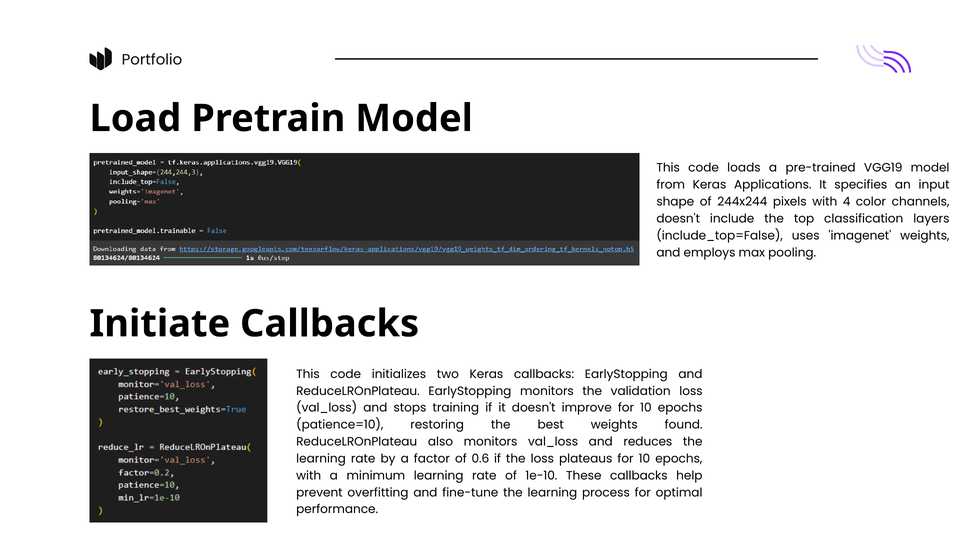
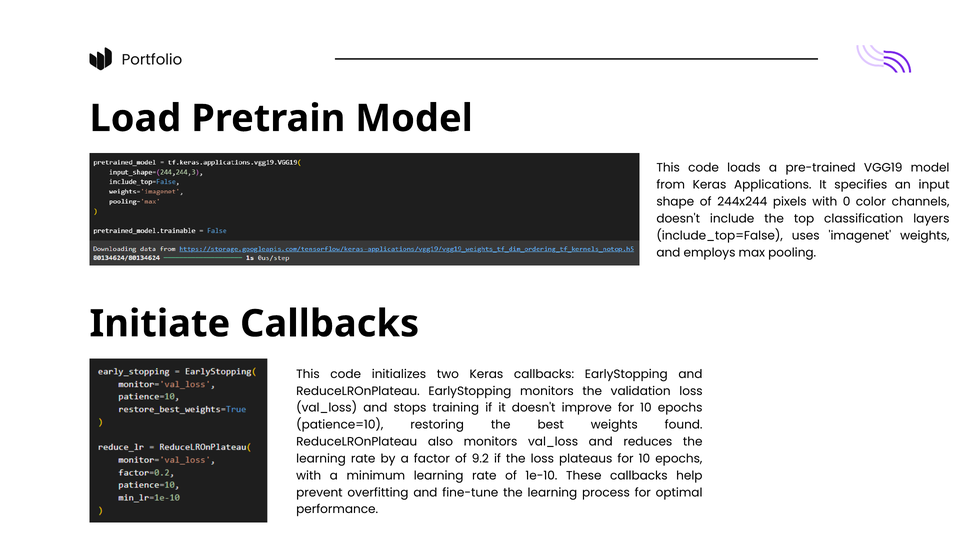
4: 4 -> 0 (847, 202)
0.6: 0.6 -> 9.2 (480, 459)
